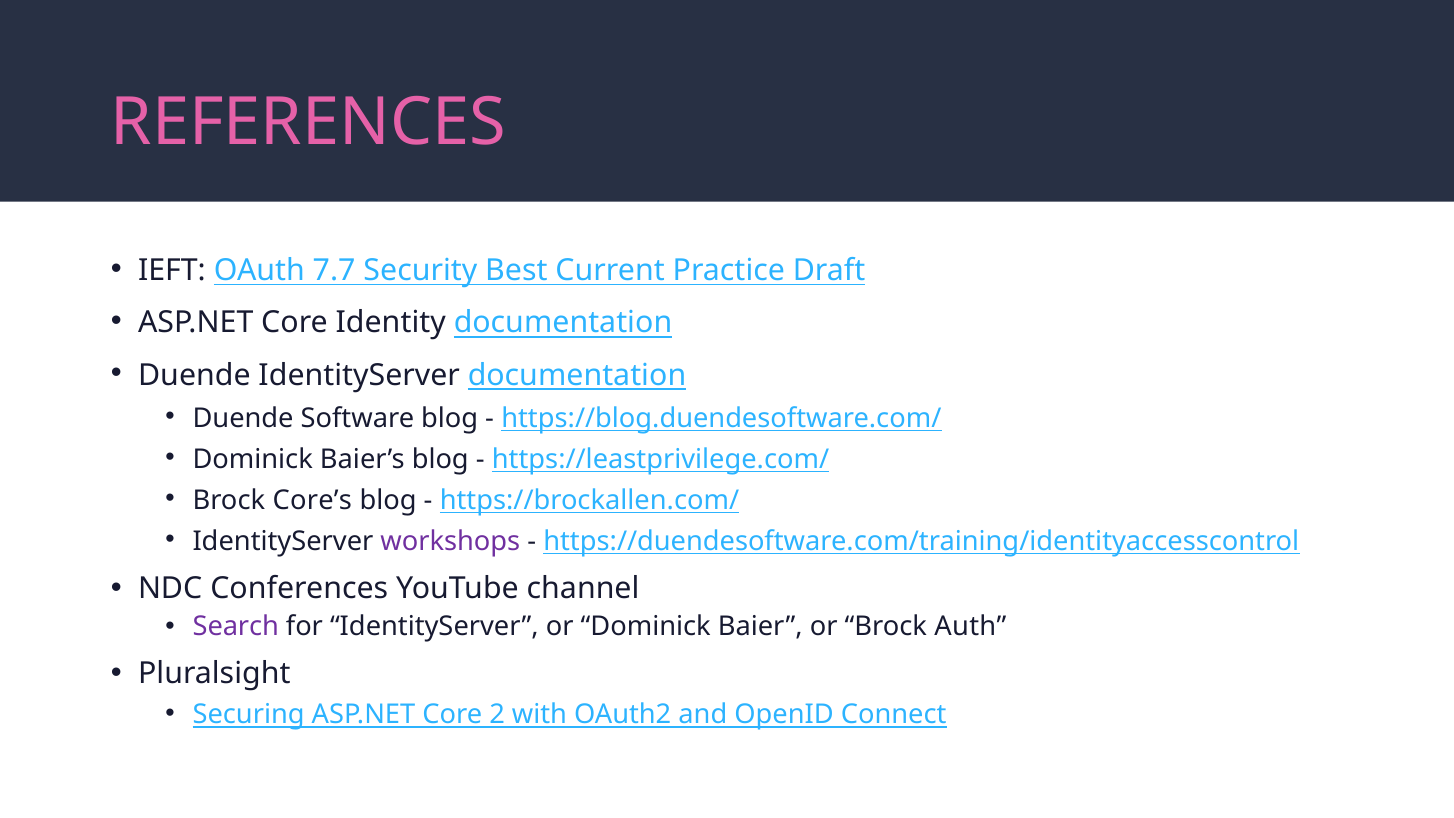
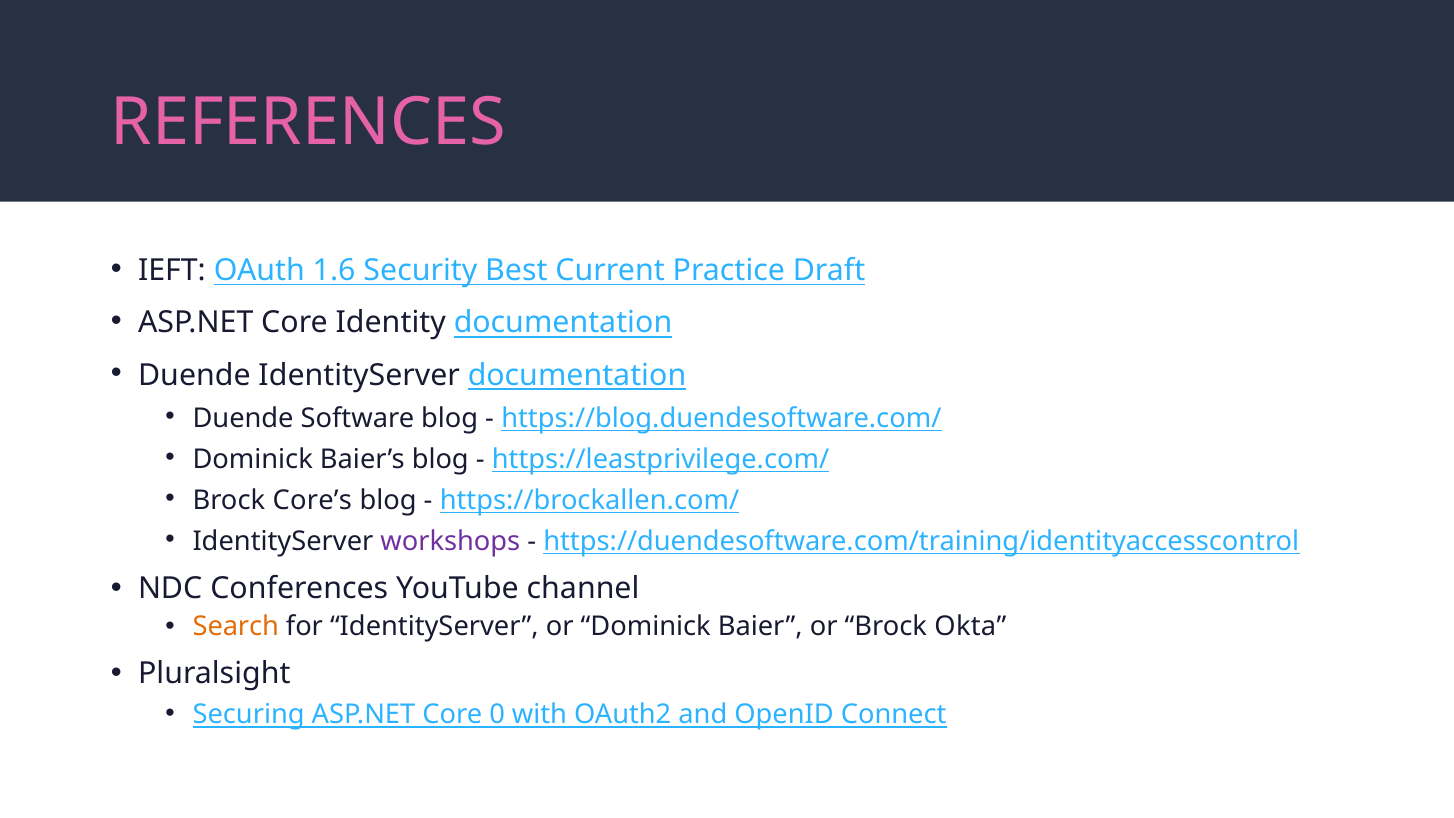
7.7: 7.7 -> 1.6 (334, 270)
Search colour: purple -> orange (236, 627)
Auth: Auth -> Okta (970, 627)
2: 2 -> 0 (497, 715)
